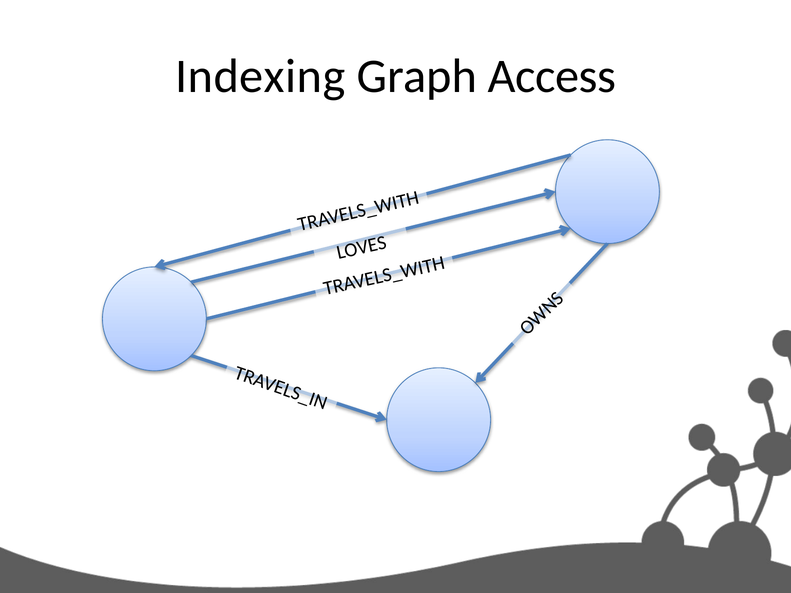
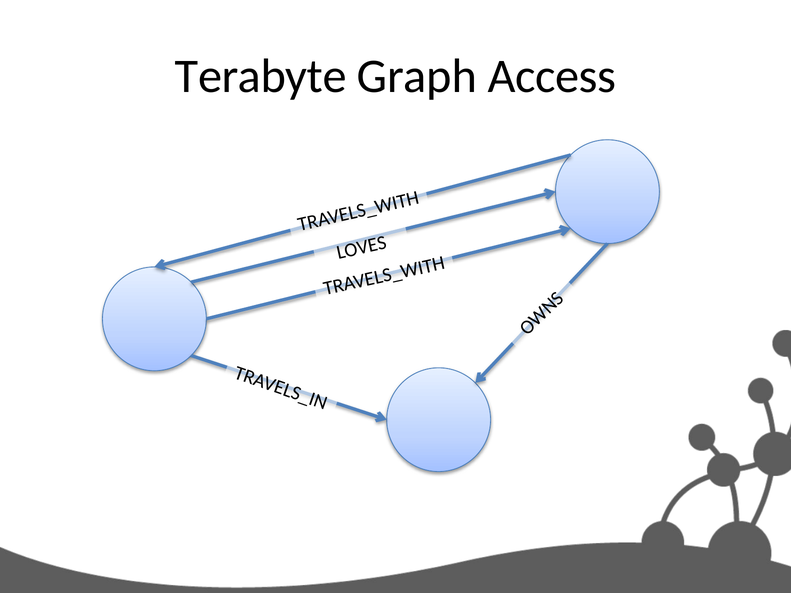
Indexing: Indexing -> Terabyte (261, 77)
